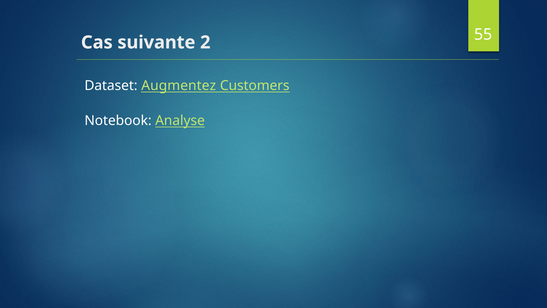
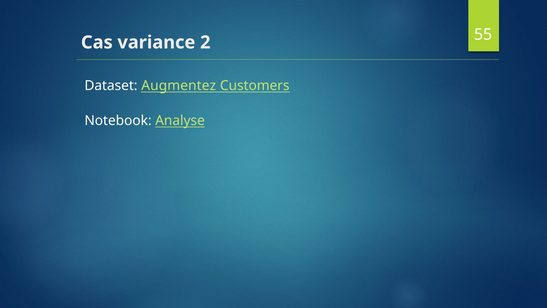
suivante: suivante -> variance (156, 42)
